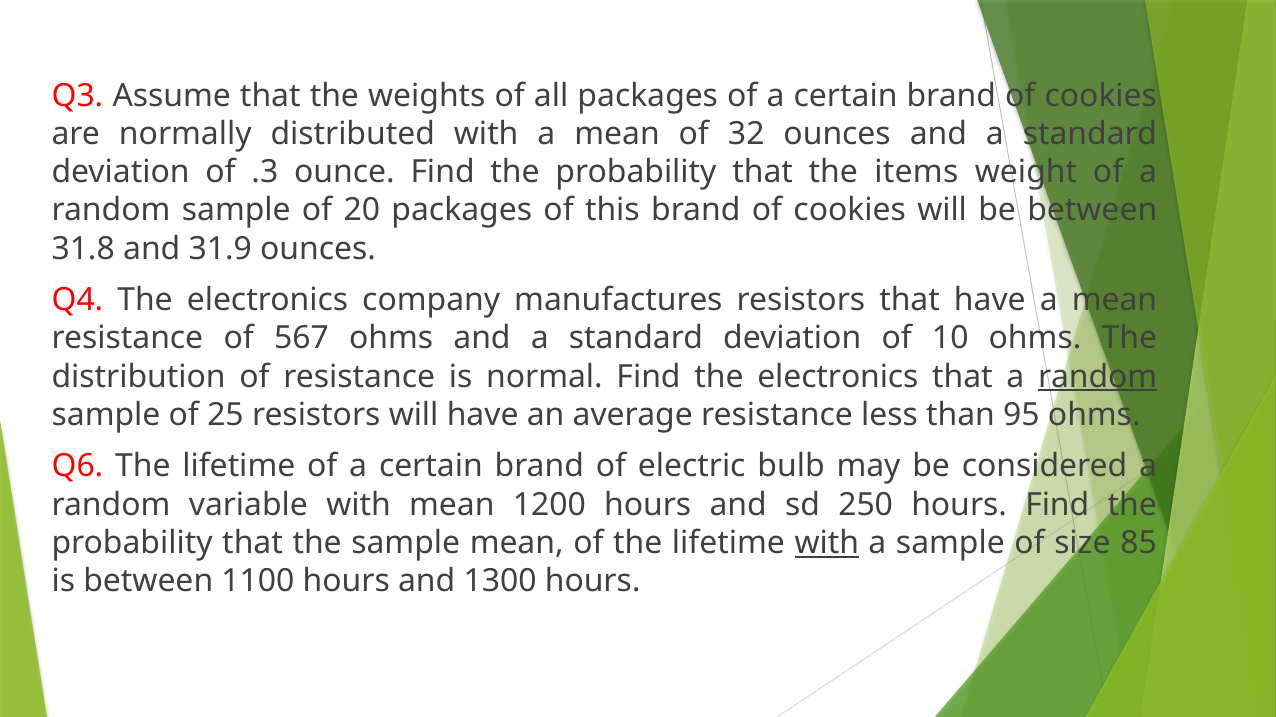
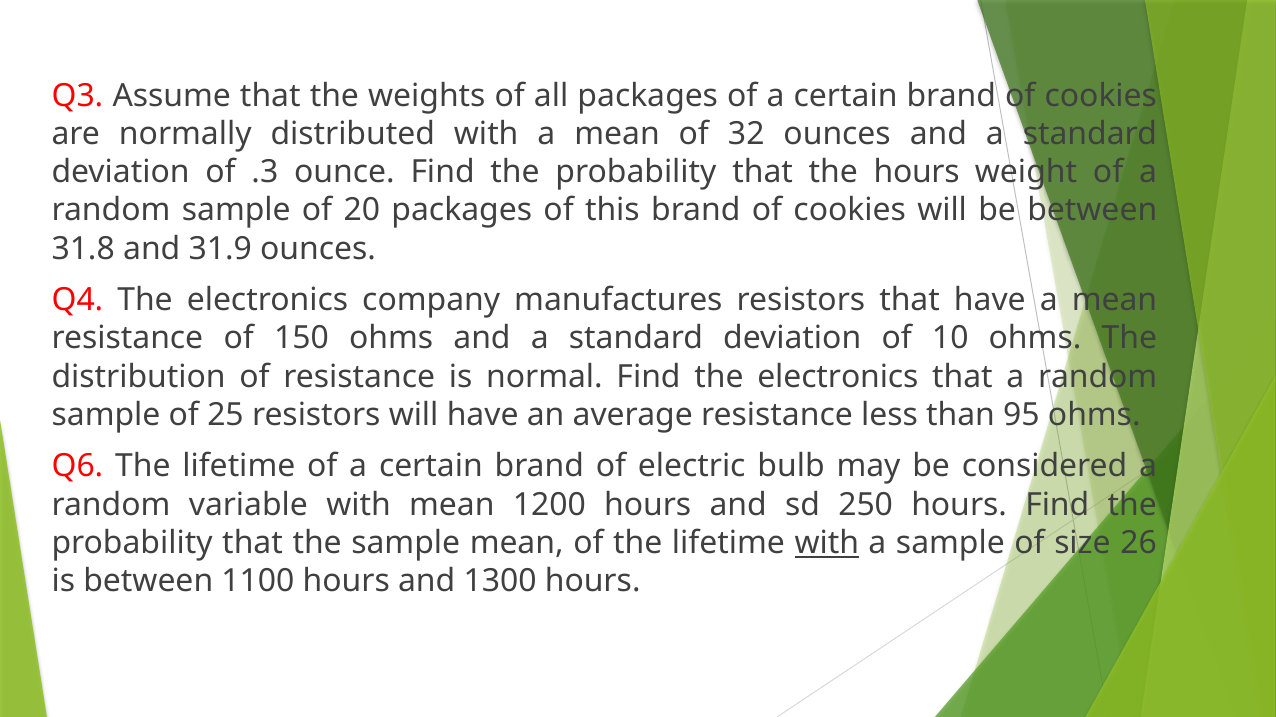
the items: items -> hours (917, 172)
567: 567 -> 150 (301, 339)
random underline: present -> none (1098, 377)
85: 85 -> 26 (1139, 543)
